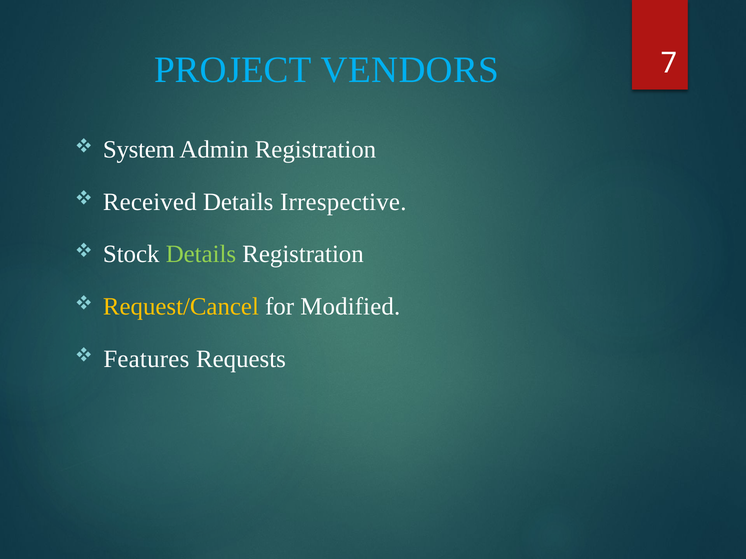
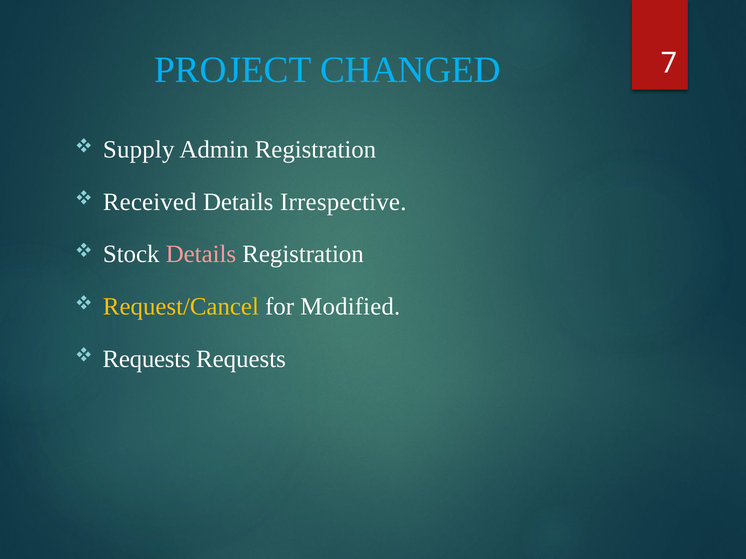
VENDORS: VENDORS -> CHANGED (410, 70)
System: System -> Supply (139, 150)
Details colour: light green -> pink (201, 255)
Features: Features -> Requests (147, 359)
